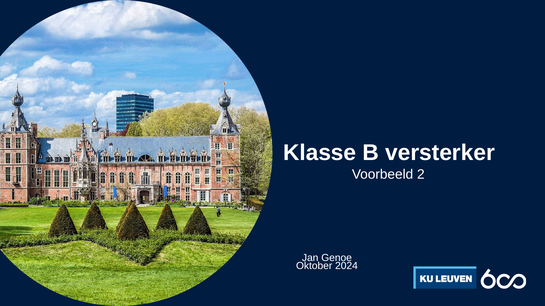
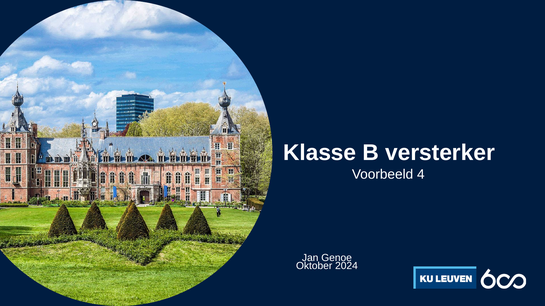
2: 2 -> 4 (421, 175)
